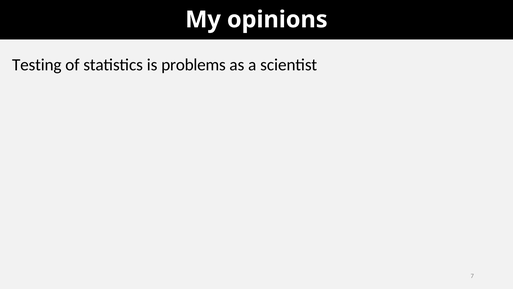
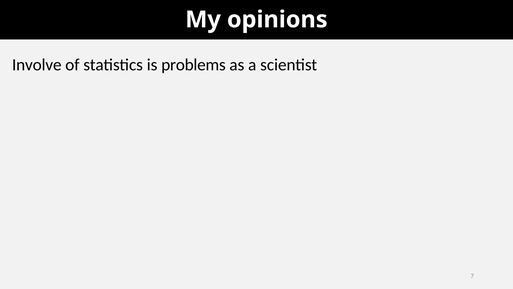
Testing: Testing -> Involve (37, 65)
